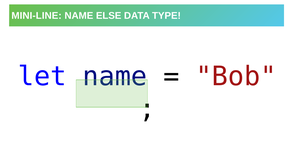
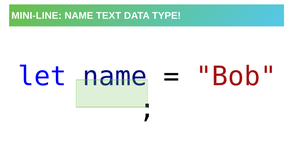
ELSE: ELSE -> TEXT (109, 16)
